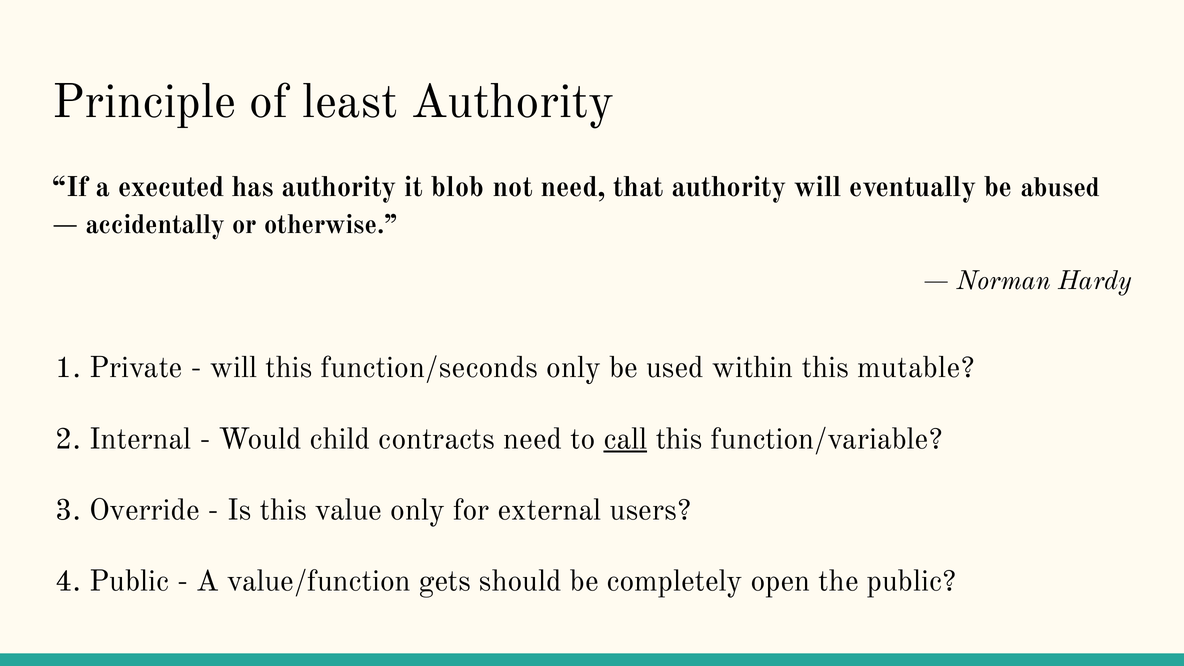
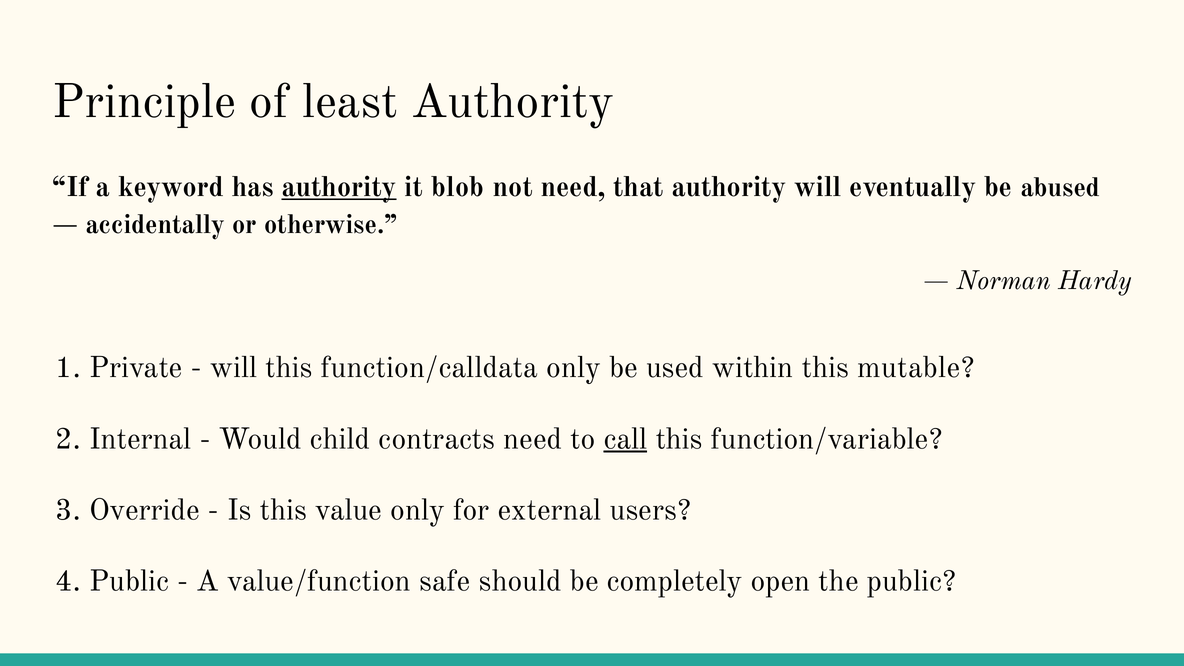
executed: executed -> keyword (171, 187)
authority underline: none -> present (339, 187)
function/seconds: function/seconds -> function/calldata (429, 368)
gets: gets -> safe (445, 581)
